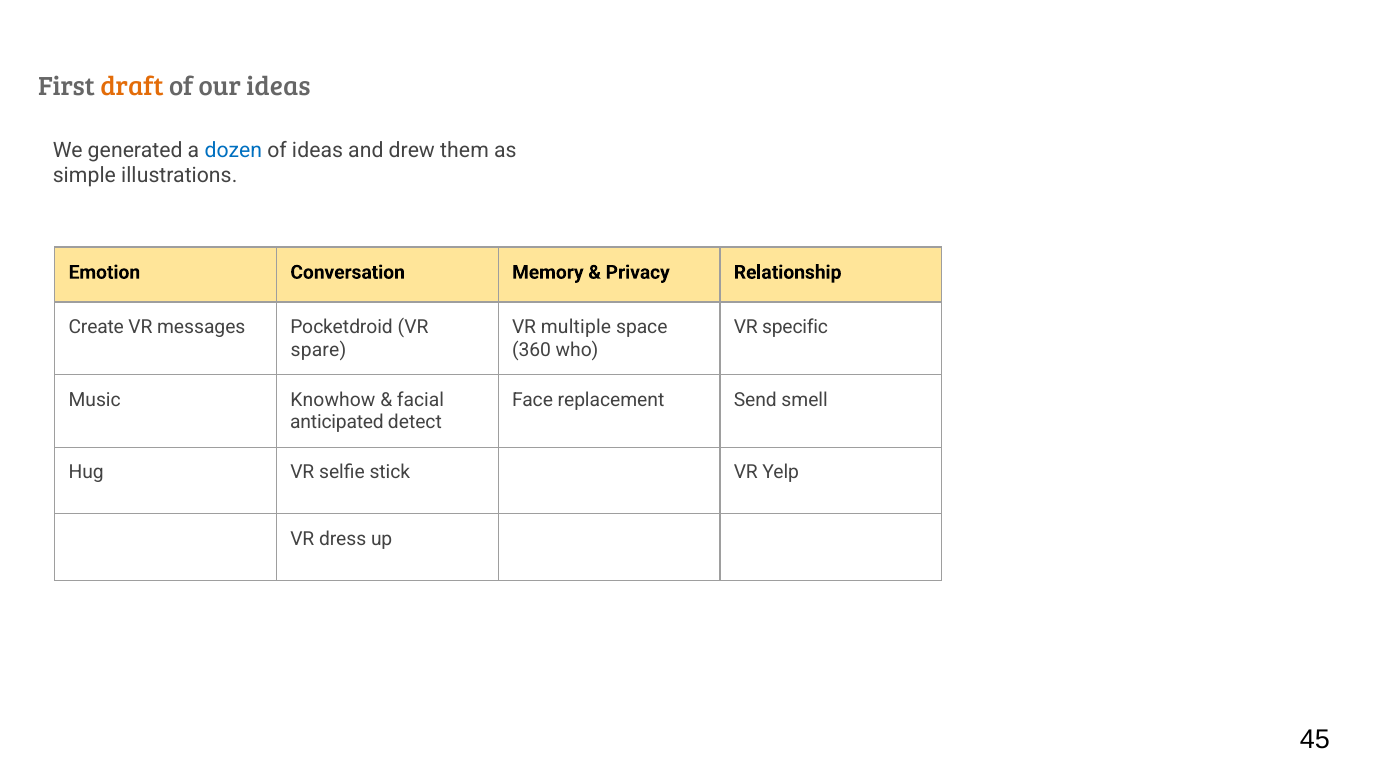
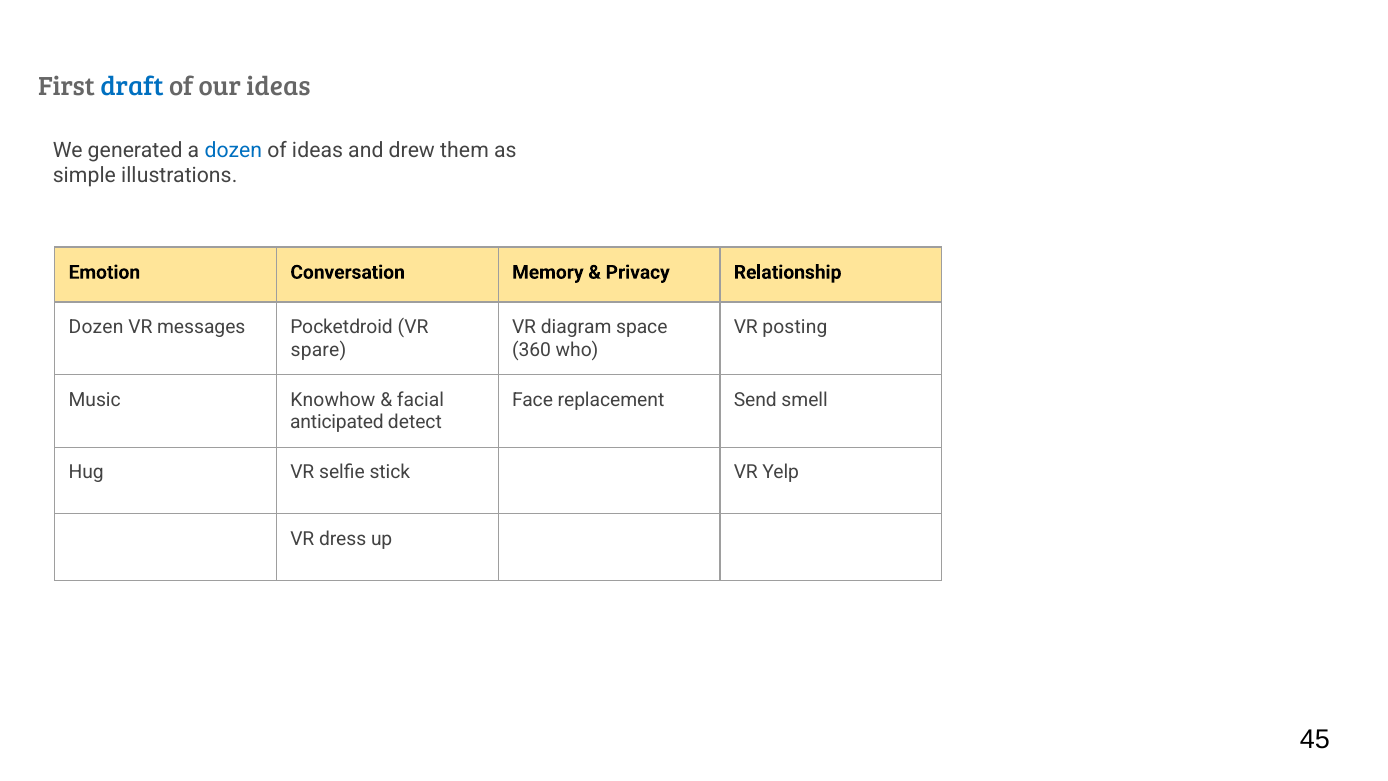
draft colour: orange -> blue (132, 87)
Create: Create -> Dozen (96, 327)
multiple: multiple -> diagram (576, 327)
specific: specific -> posting (795, 327)
